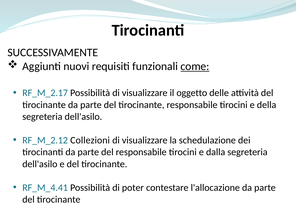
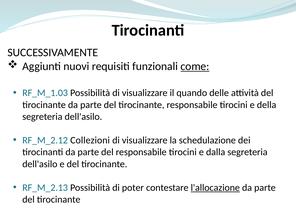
RF_M_2.17: RF_M_2.17 -> RF_M_1.03 (45, 93)
oggetto: oggetto -> quando (192, 93)
RF_M_4.41: RF_M_4.41 -> RF_M_2.13 (45, 188)
l'allocazione underline: none -> present (215, 188)
